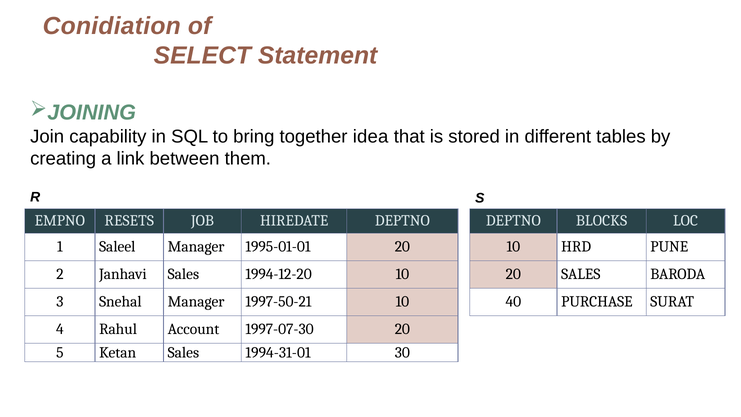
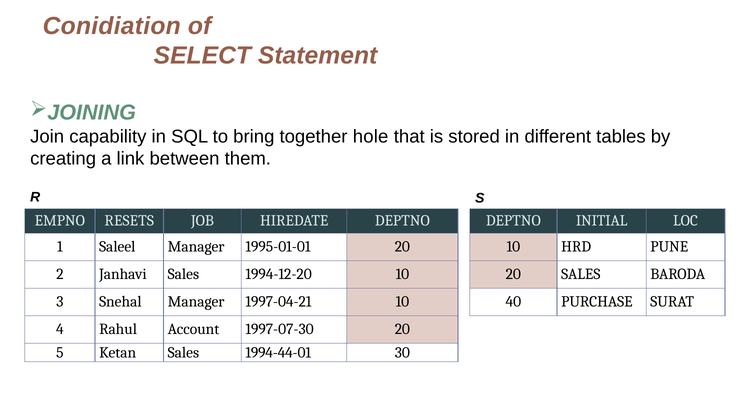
idea: idea -> hole (371, 136)
BLOCKS: BLOCKS -> INITIAL (602, 221)
1997-50-21: 1997-50-21 -> 1997-04-21 (278, 302)
1994-31-01: 1994-31-01 -> 1994-44-01 (278, 352)
